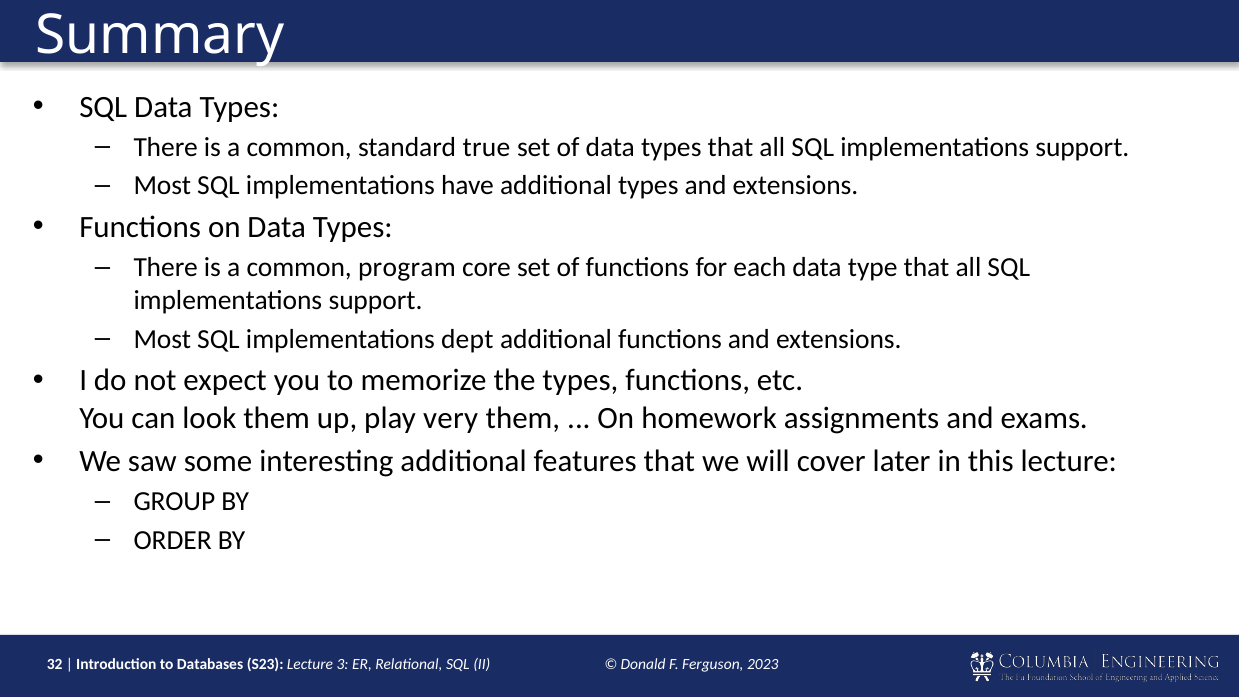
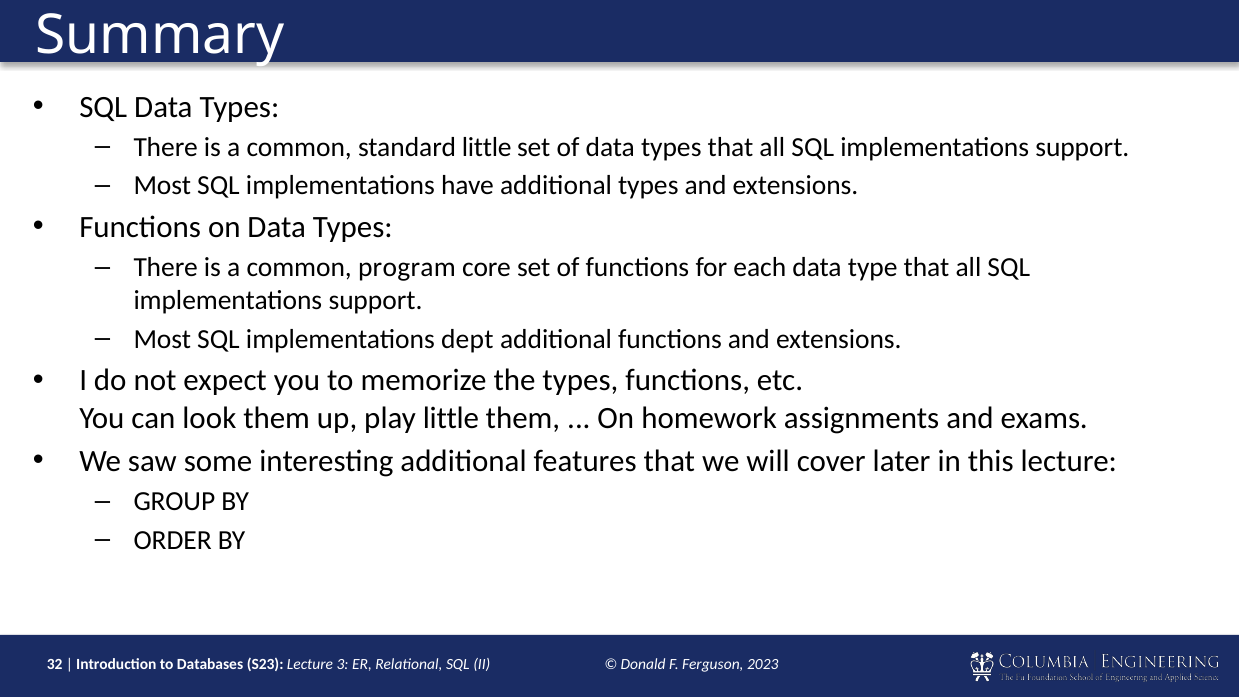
standard true: true -> little (487, 147)
play very: very -> little (451, 418)
